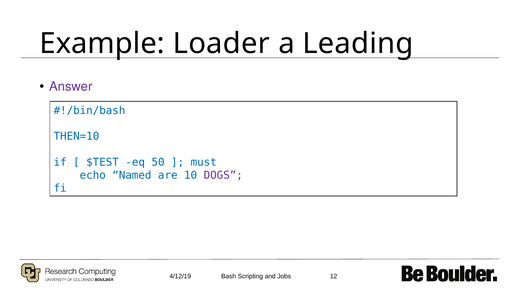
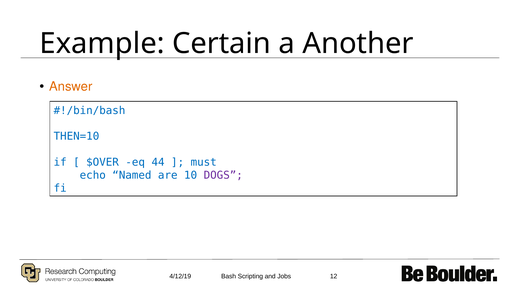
Loader: Loader -> Certain (222, 44)
Leading: Leading -> Another (358, 44)
Answer colour: purple -> orange (71, 87)
$TEST: $TEST -> $OVER (103, 162)
50: 50 -> 44 (158, 162)
